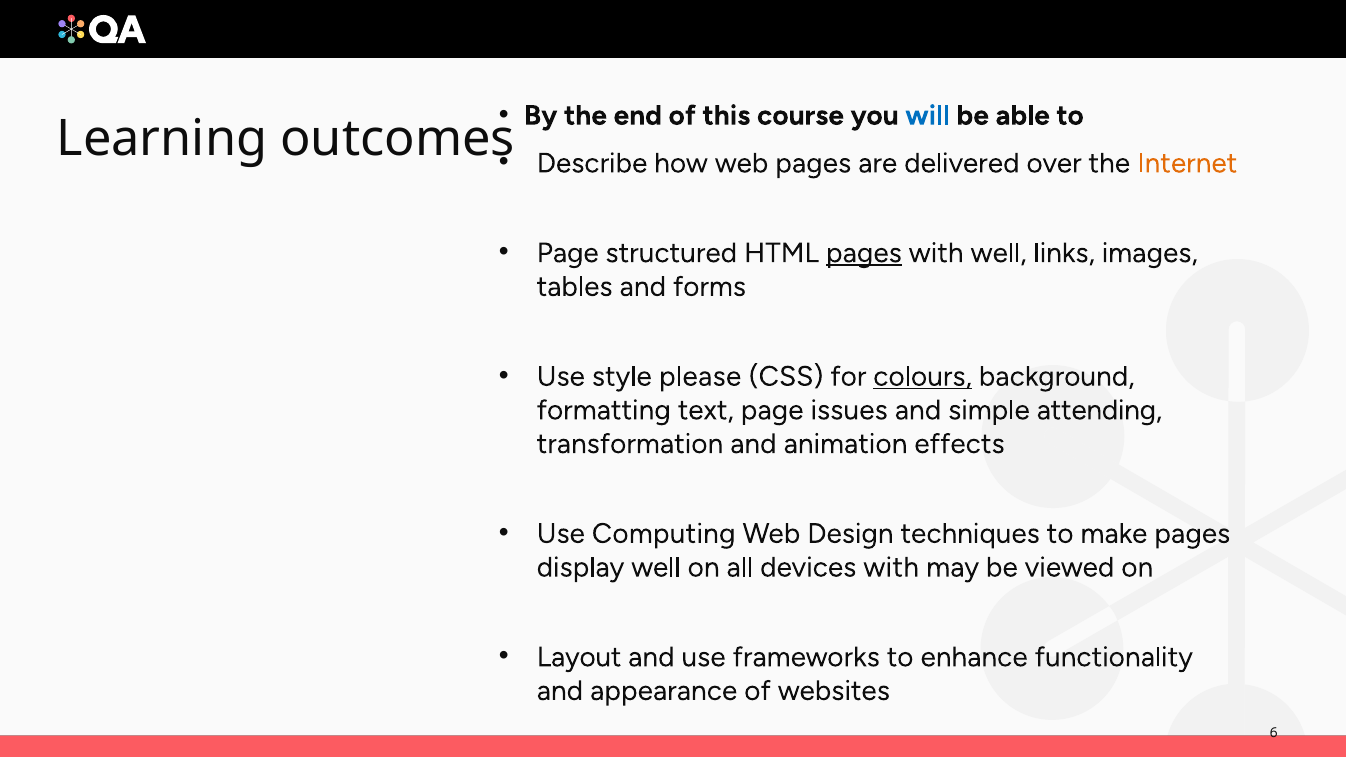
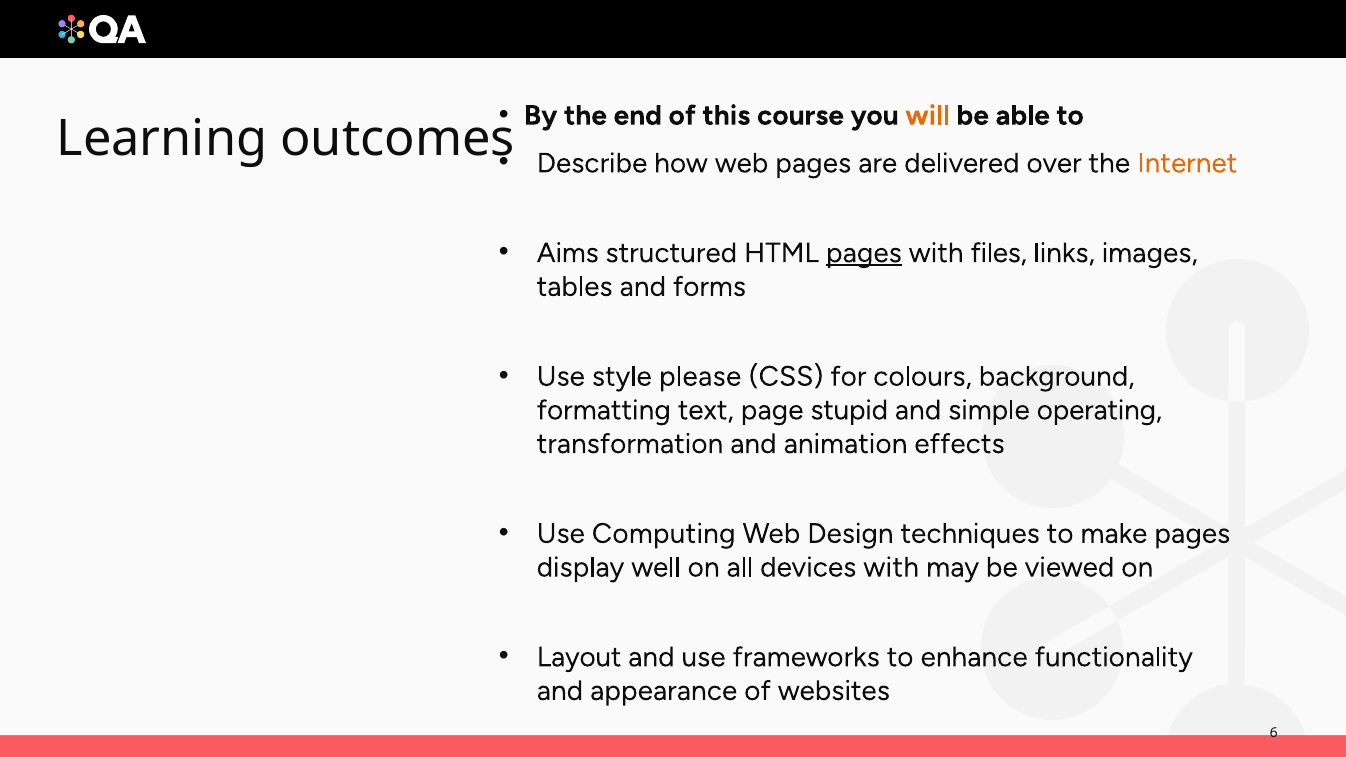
will colour: blue -> orange (928, 115)
Page: Page -> Aims (568, 253)
with well: well -> files (999, 253)
colours underline: present -> none (923, 376)
issues: issues -> stupid (849, 410)
attending: attending -> operating (1099, 410)
